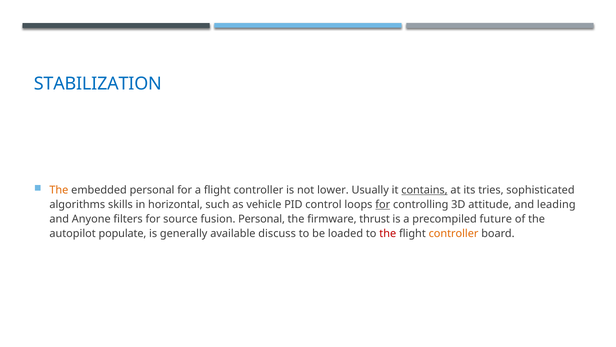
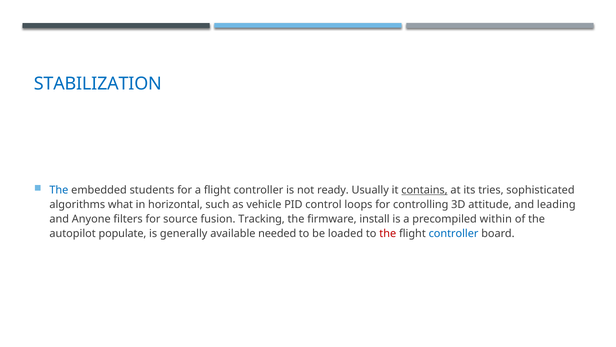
The colour: orange -> blue (59, 190)
embedded personal: personal -> students (152, 190)
lower: lower -> ready (333, 190)
skills: skills -> what (120, 204)
for underline: present -> none (383, 204)
fusion Personal: Personal -> Tracking (262, 219)
thrust: thrust -> install (375, 219)
future: future -> within (496, 219)
discuss: discuss -> needed (277, 233)
controller colour: orange -> blue (454, 233)
